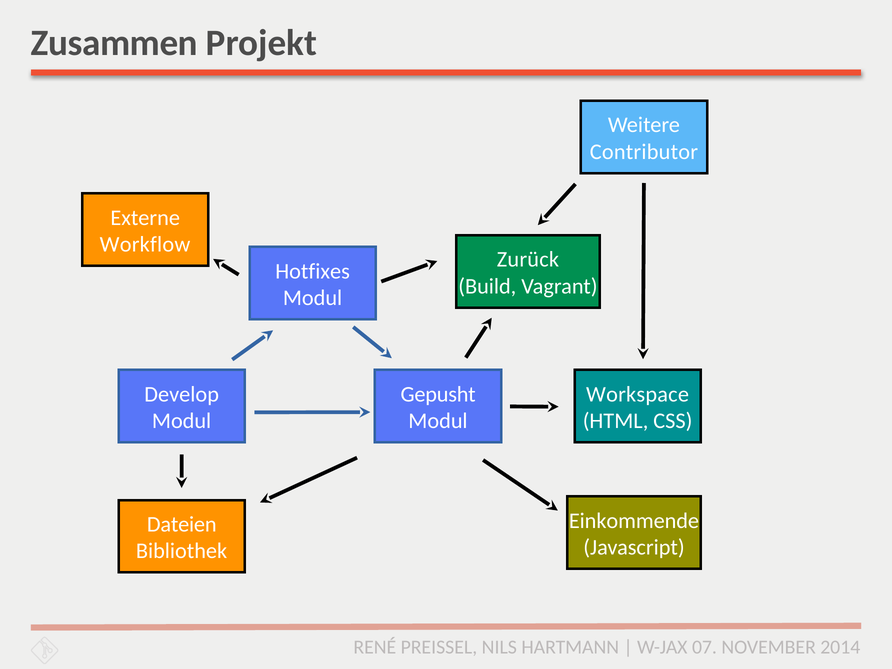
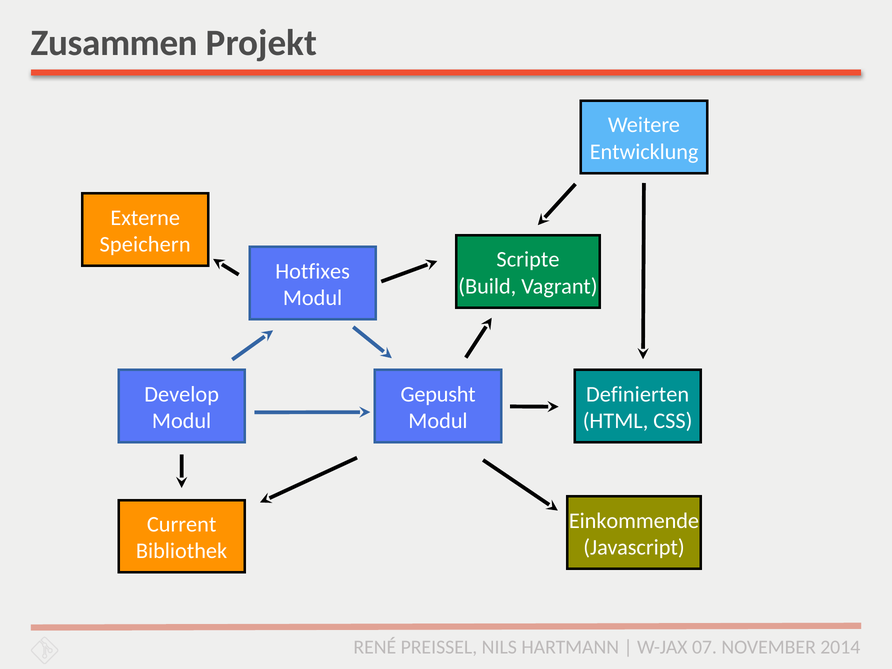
Contributor: Contributor -> Entwicklung (644, 152)
Workflow: Workflow -> Speichern (145, 244)
Zurück: Zurück -> Scripte (528, 260)
Workspace: Workspace -> Definierten (638, 394)
Dateien: Dateien -> Current (182, 524)
